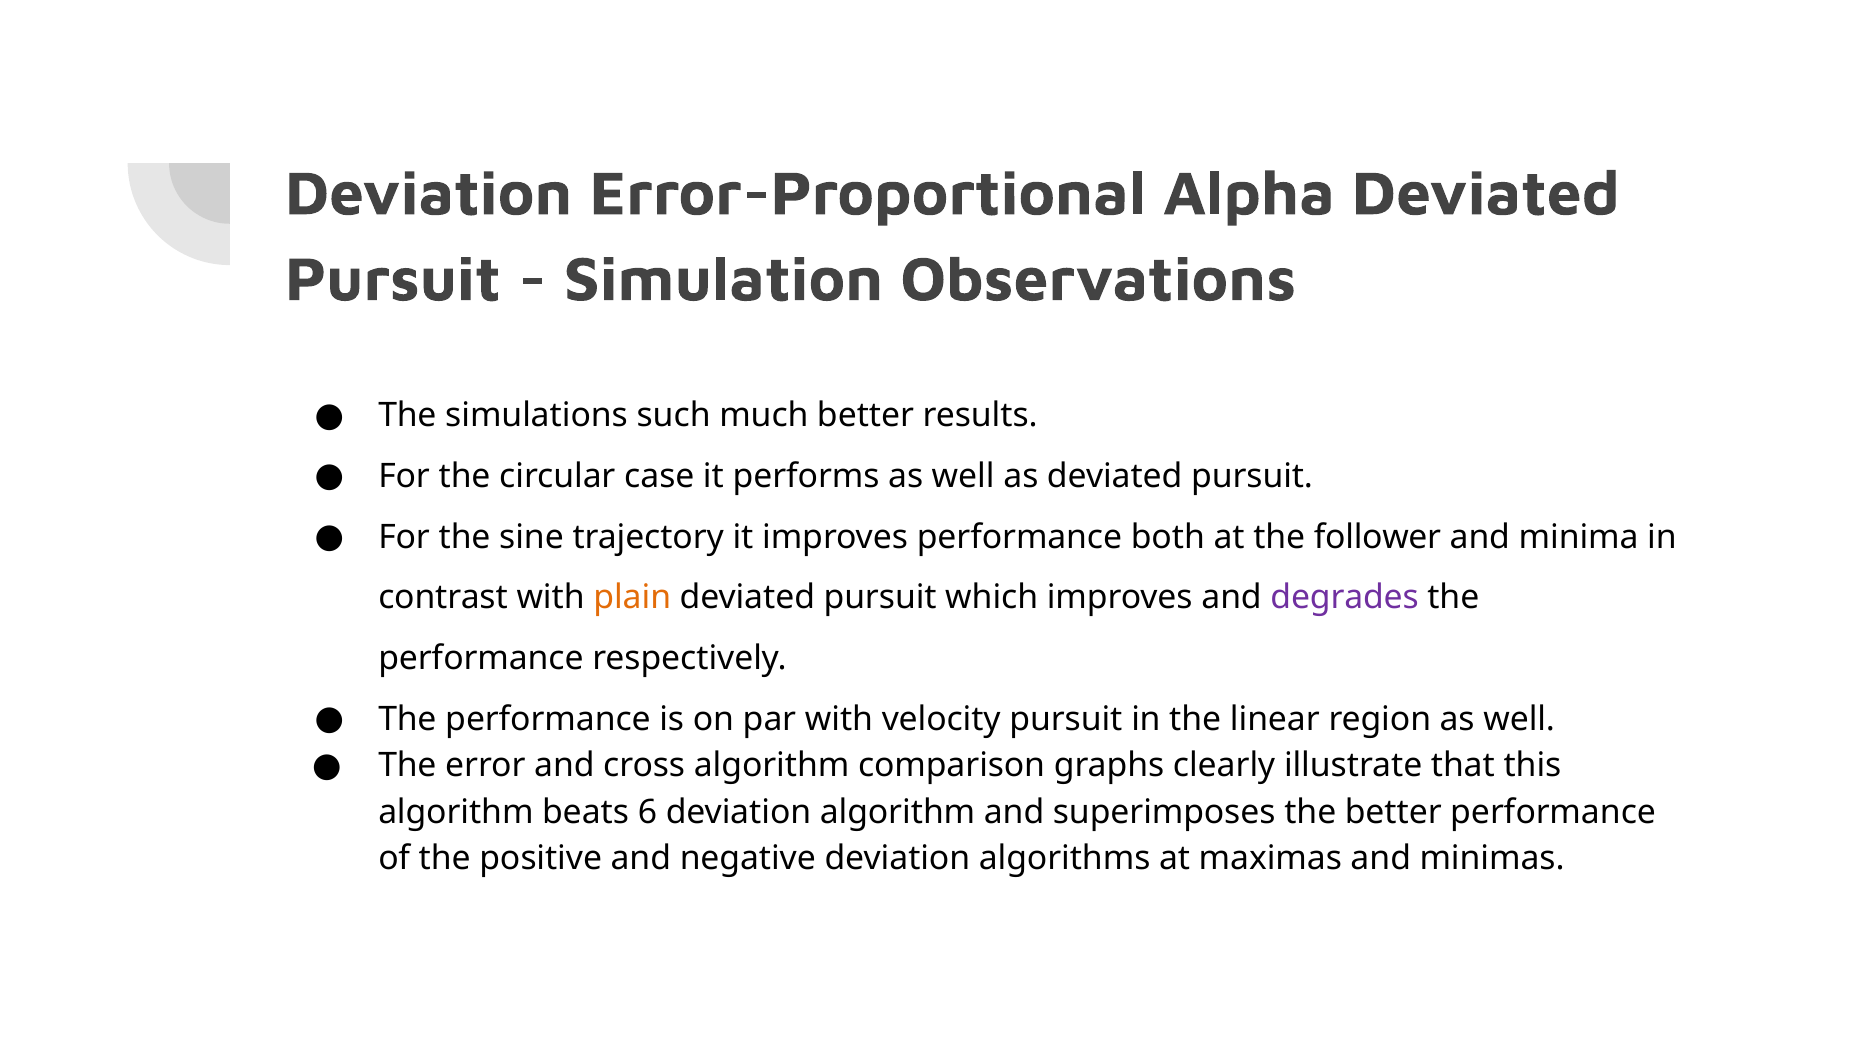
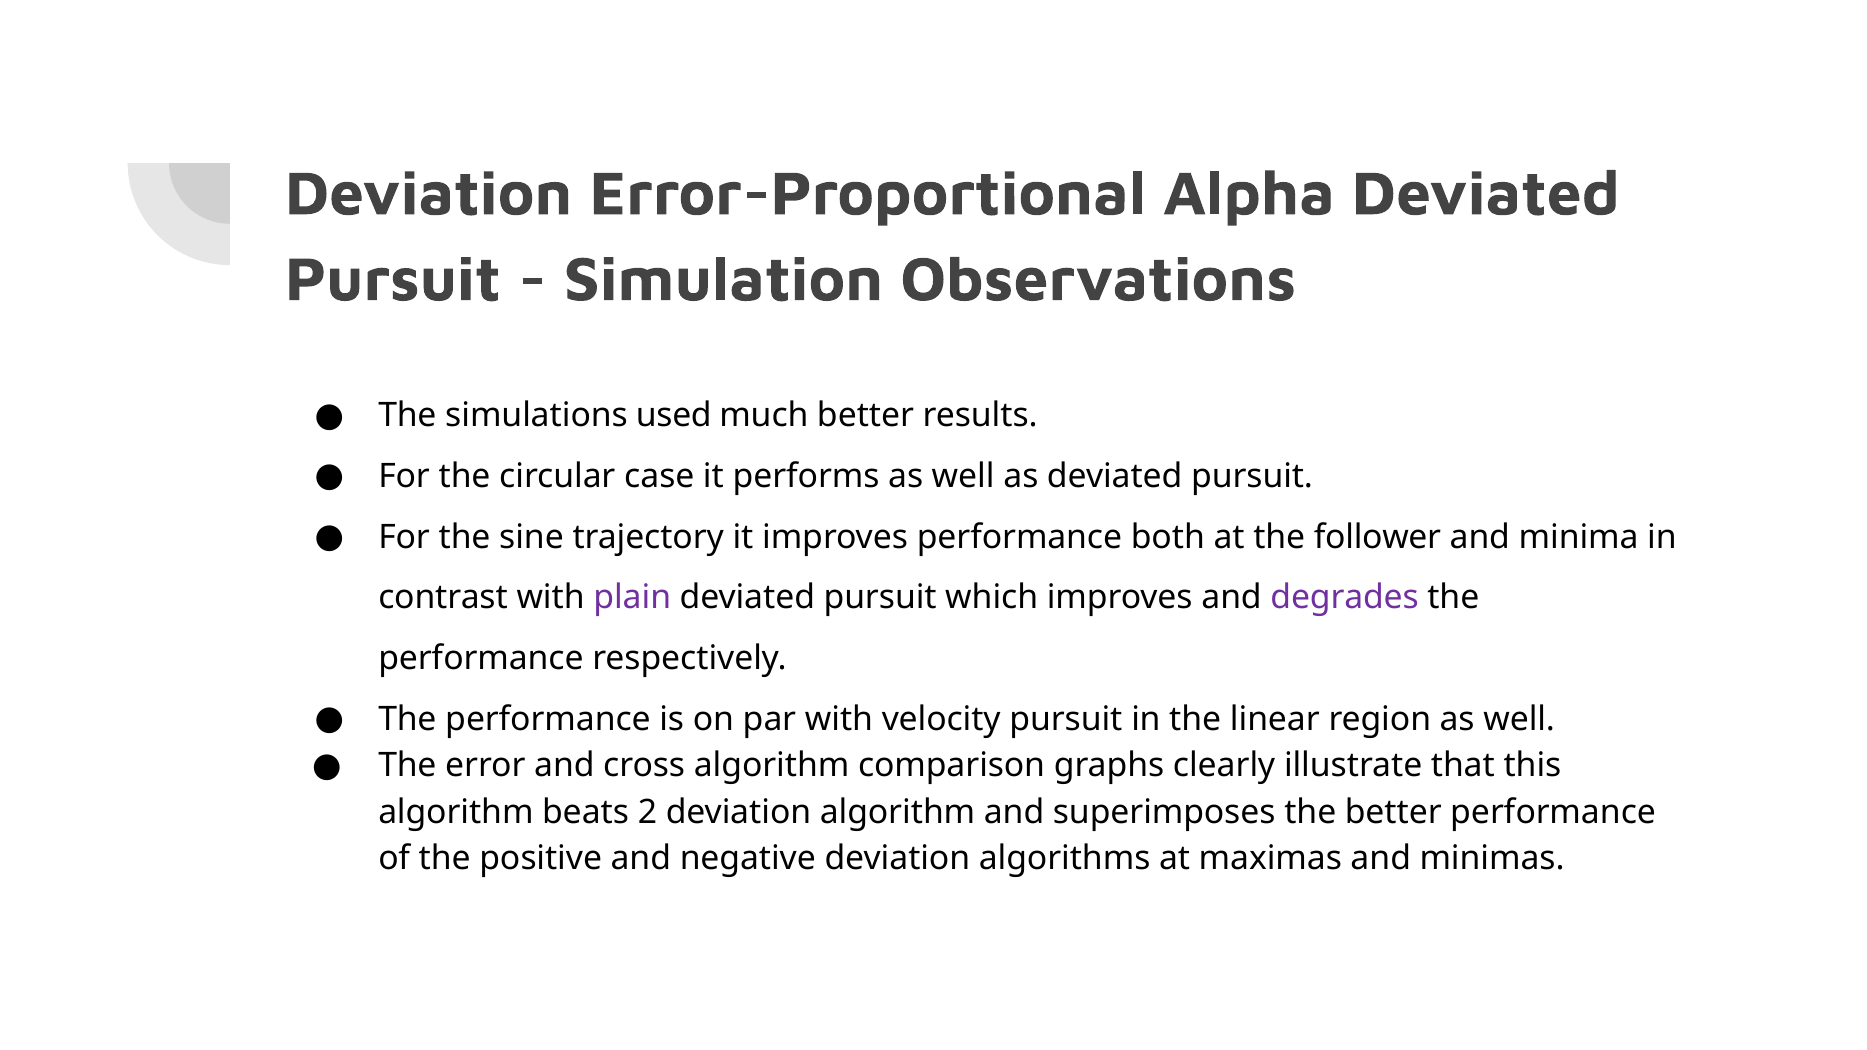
such: such -> used (674, 416)
plain colour: orange -> purple (632, 598)
6: 6 -> 2 (647, 812)
